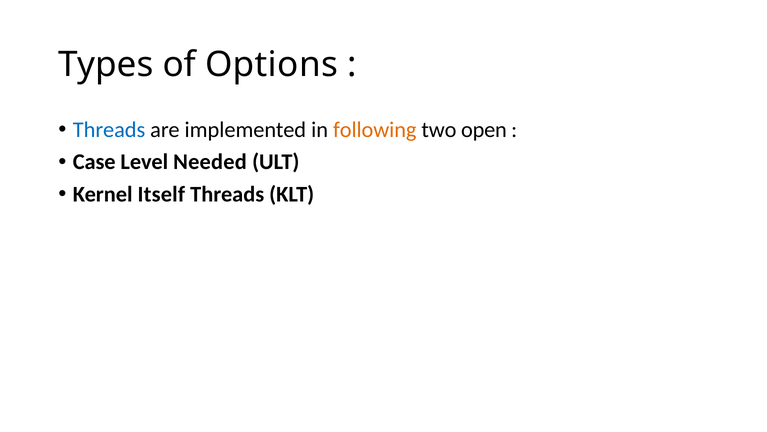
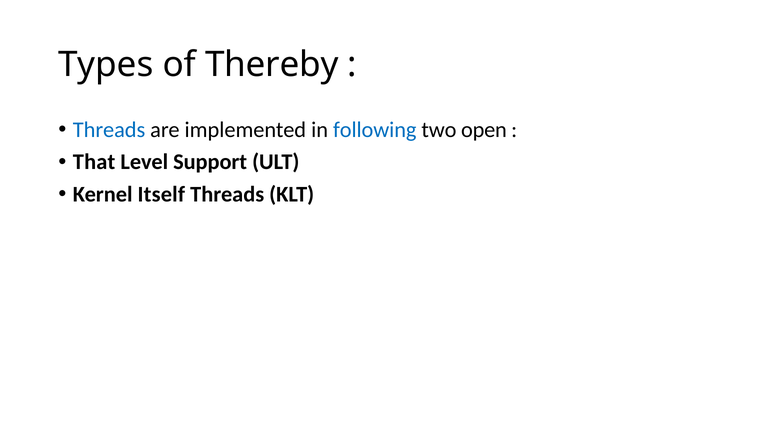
Options: Options -> Thereby (272, 64)
following colour: orange -> blue (375, 130)
Case: Case -> That (94, 162)
Needed: Needed -> Support (210, 162)
